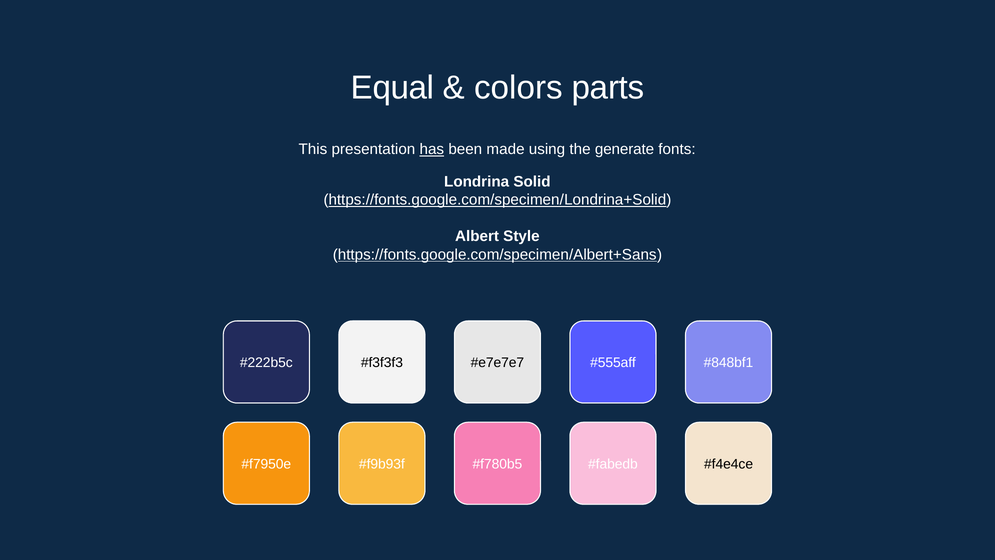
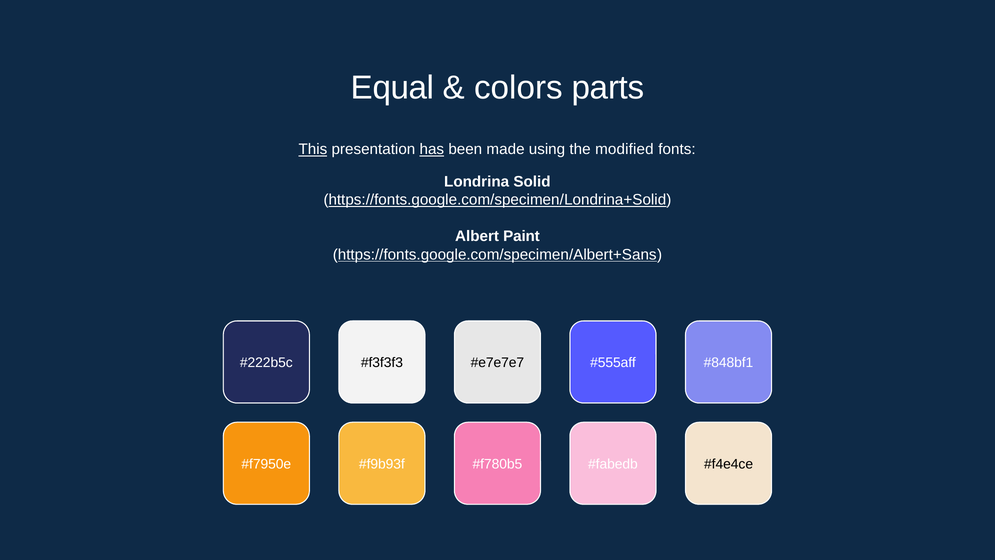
This underline: none -> present (313, 149)
generate: generate -> modified (624, 149)
Style: Style -> Paint (522, 236)
